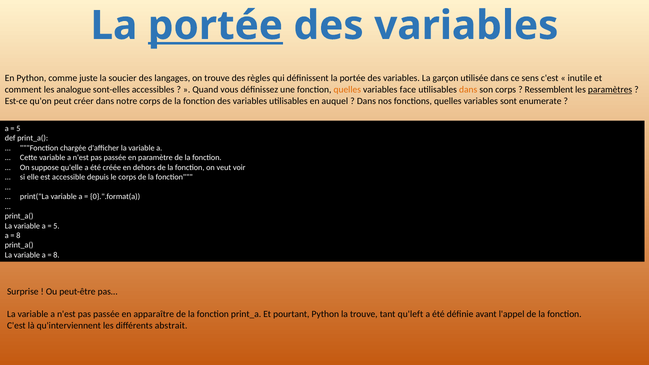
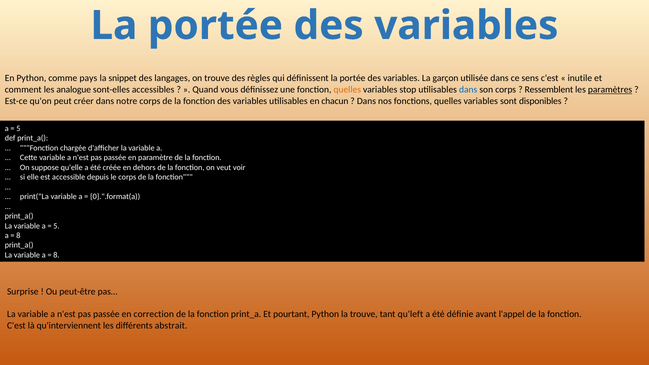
portée underline: present -> none (215, 26)
juste: juste -> pays (88, 78)
soucier: soucier -> snippet (123, 78)
face: face -> stop (408, 90)
dans colour: orange -> blue (468, 90)
auquel: auquel -> chacun (335, 101)
enumerate: enumerate -> disponibles (540, 101)
apparaître: apparaître -> correction (154, 314)
